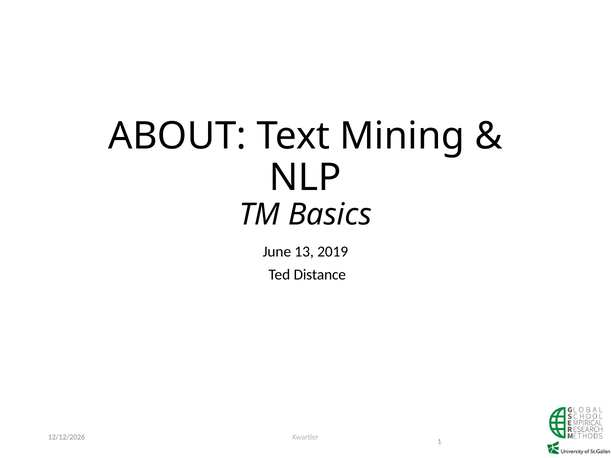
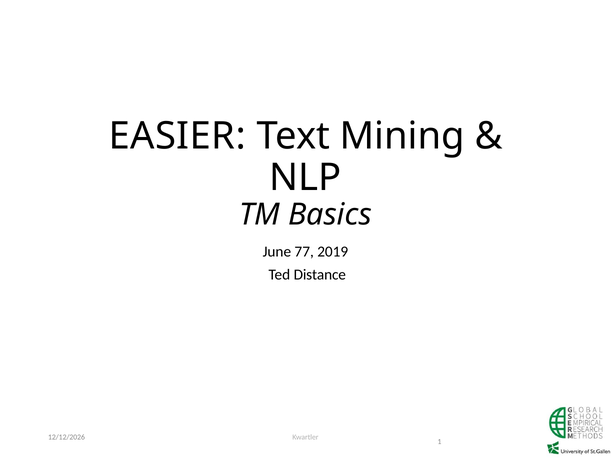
ABOUT: ABOUT -> EASIER (177, 136)
13: 13 -> 77 (304, 252)
